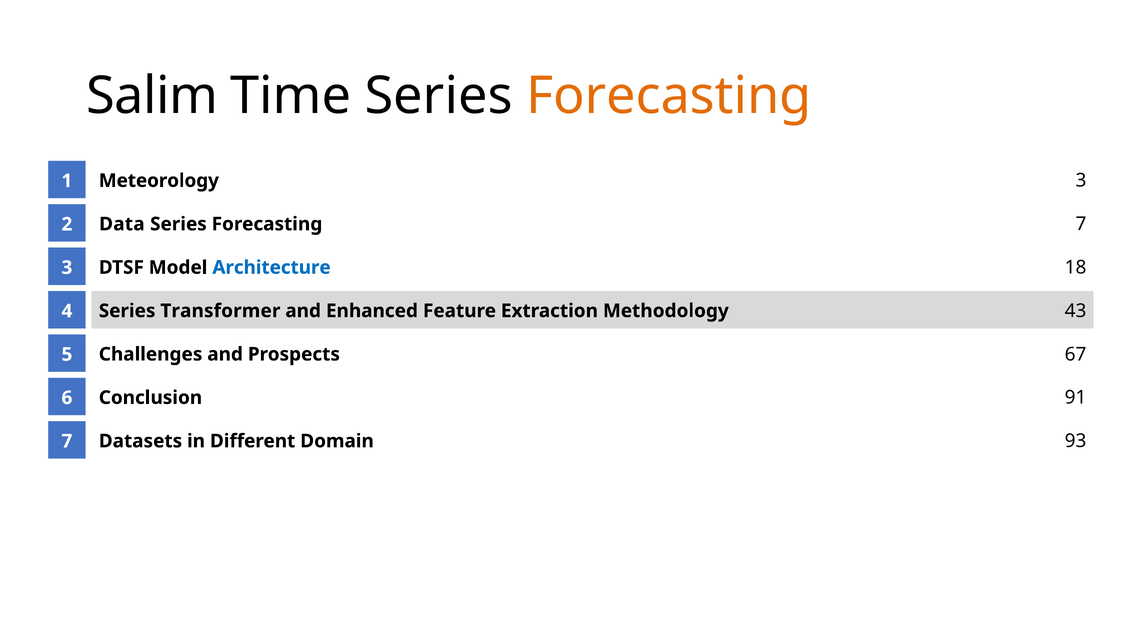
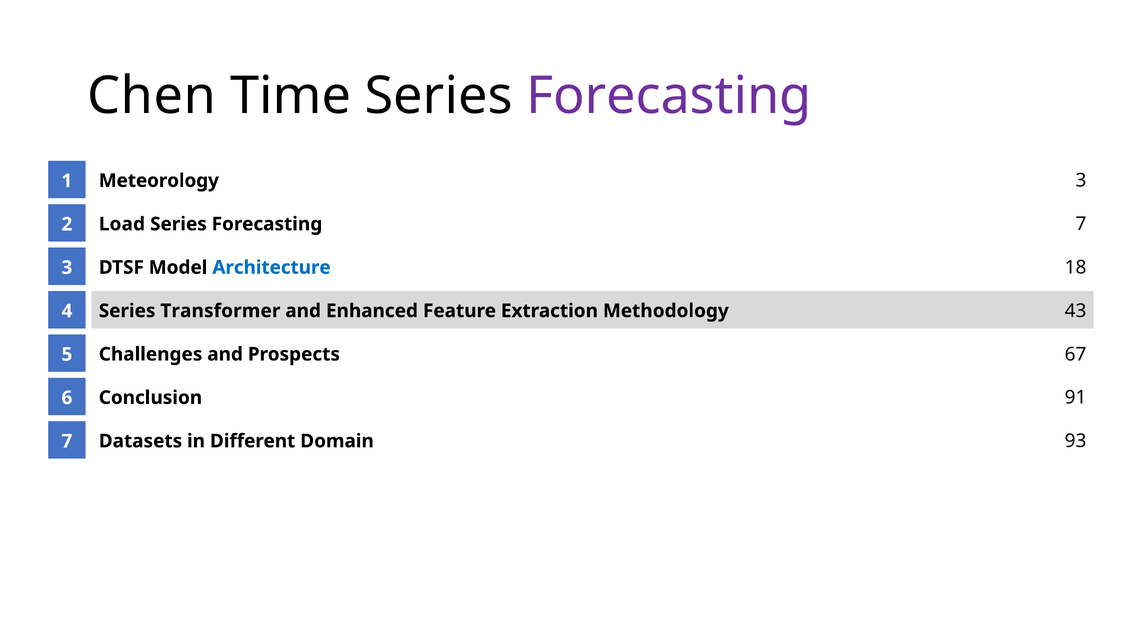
Salim: Salim -> Chen (151, 96)
Forecasting colour: orange -> purple (669, 96)
Data: Data -> Load (122, 224)
